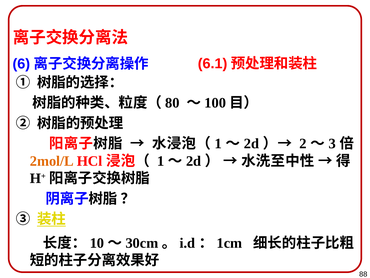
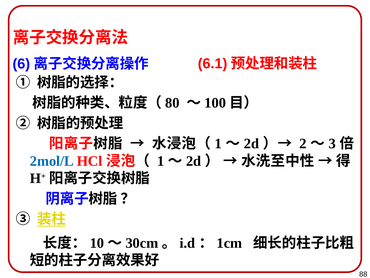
2mol/L colour: orange -> blue (52, 161)
